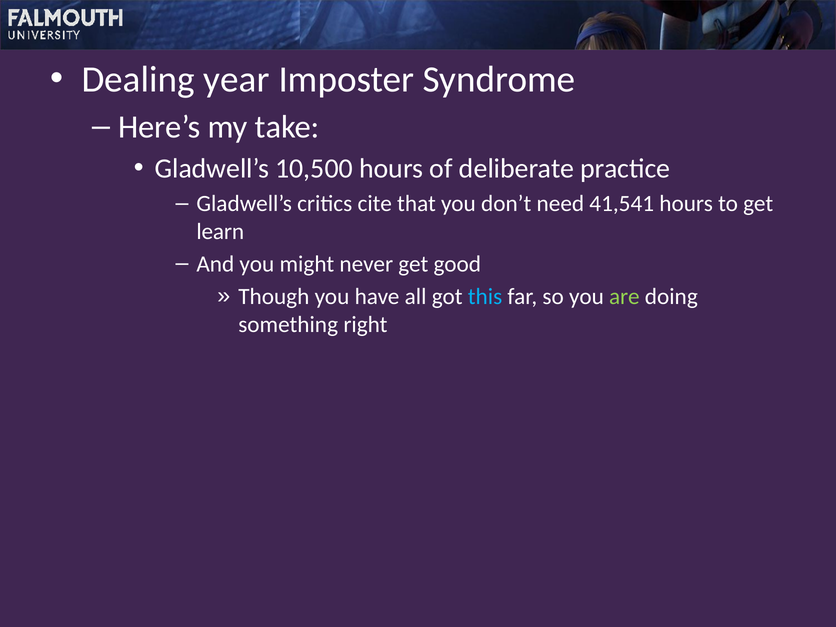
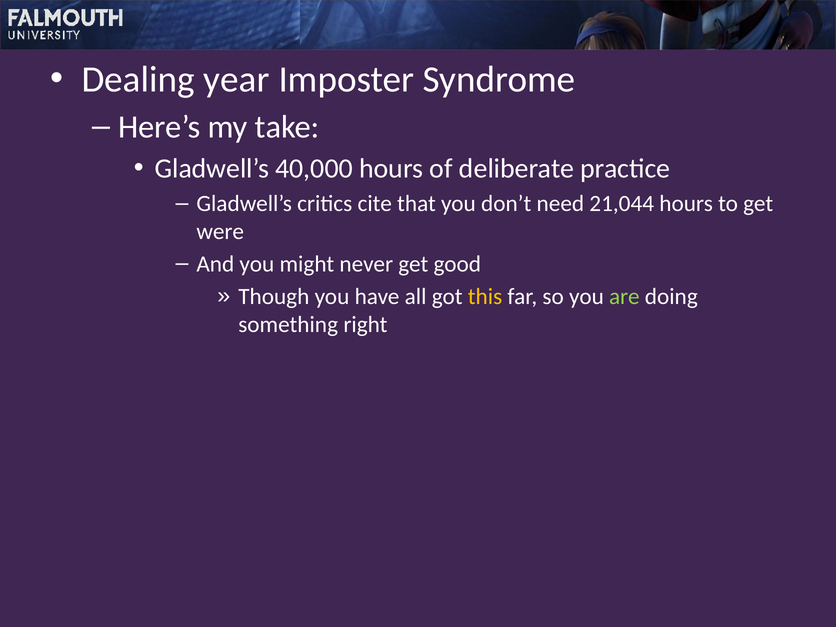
10,500: 10,500 -> 40,000 (314, 169)
41,541: 41,541 -> 21,044 (622, 204)
learn: learn -> were (220, 232)
this colour: light blue -> yellow (485, 297)
